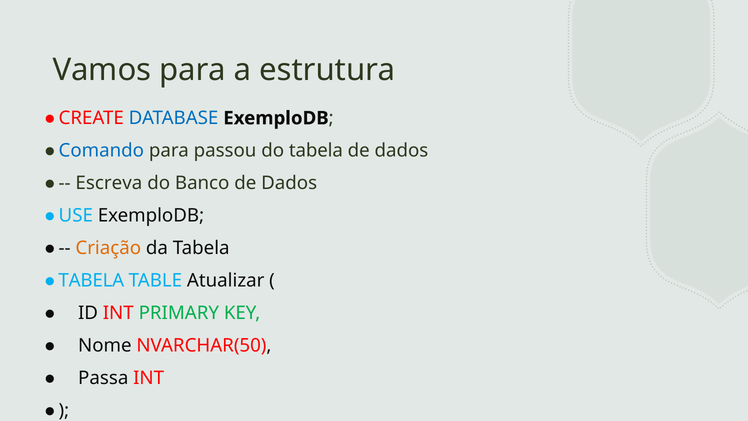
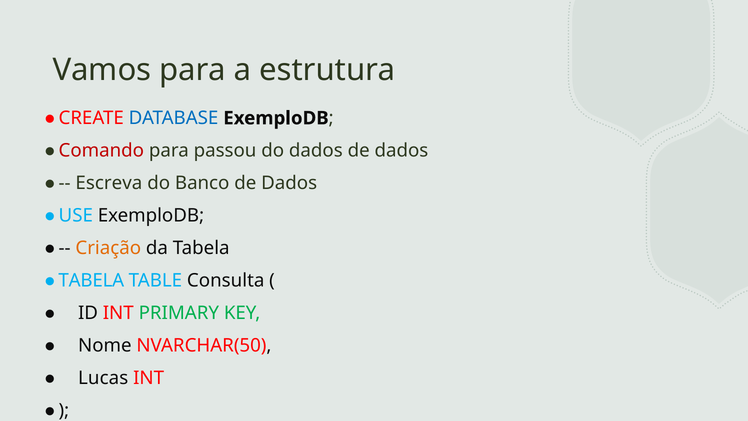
Comando colour: blue -> red (101, 151)
do tabela: tabela -> dados (316, 151)
Atualizar: Atualizar -> Consulta (226, 280)
Passa: Passa -> Lucas (103, 378)
